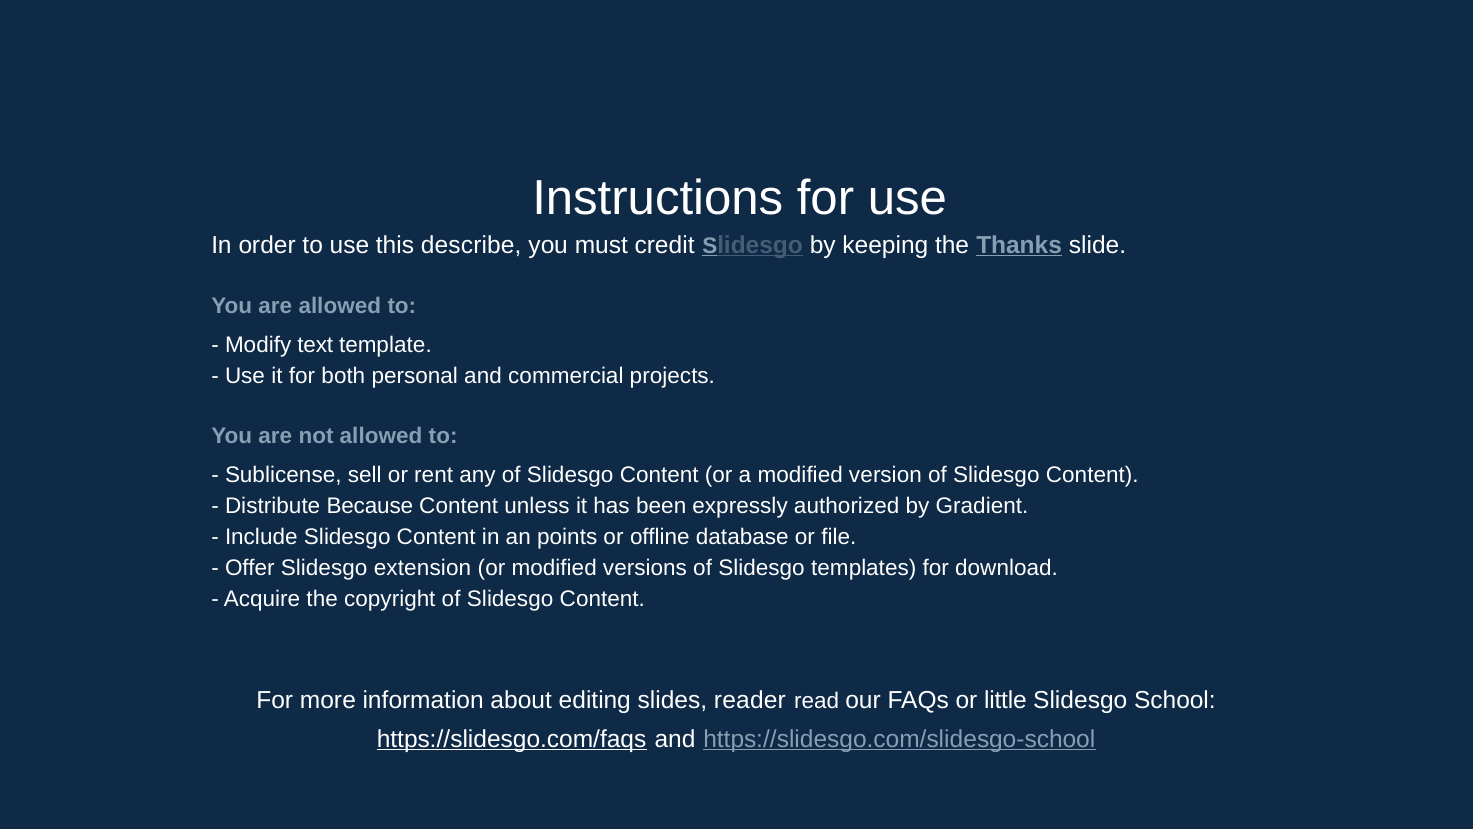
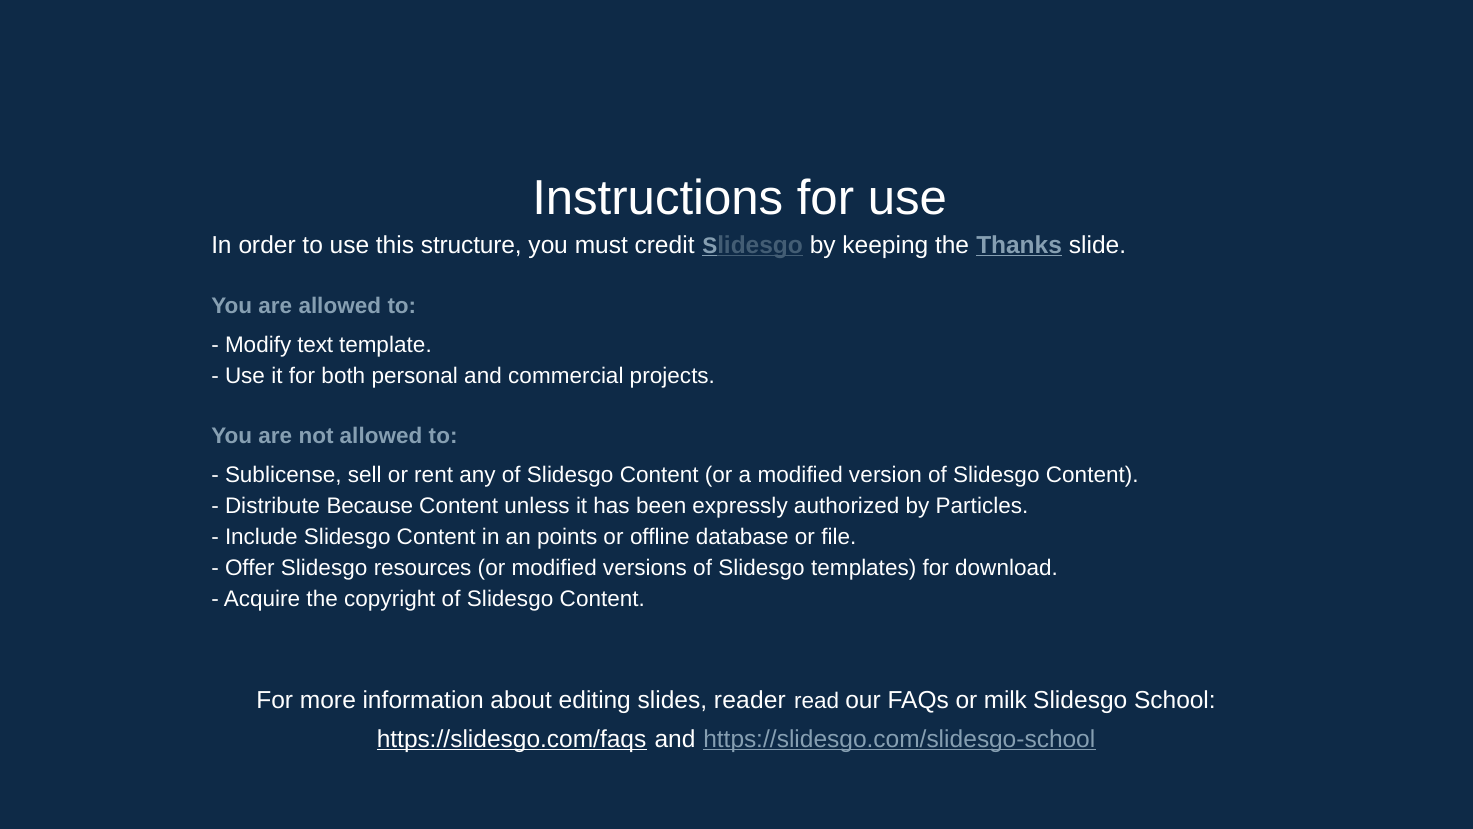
describe: describe -> structure (471, 245)
Gradient: Gradient -> Particles (982, 506)
extension: extension -> resources (423, 568)
little: little -> milk (1005, 700)
